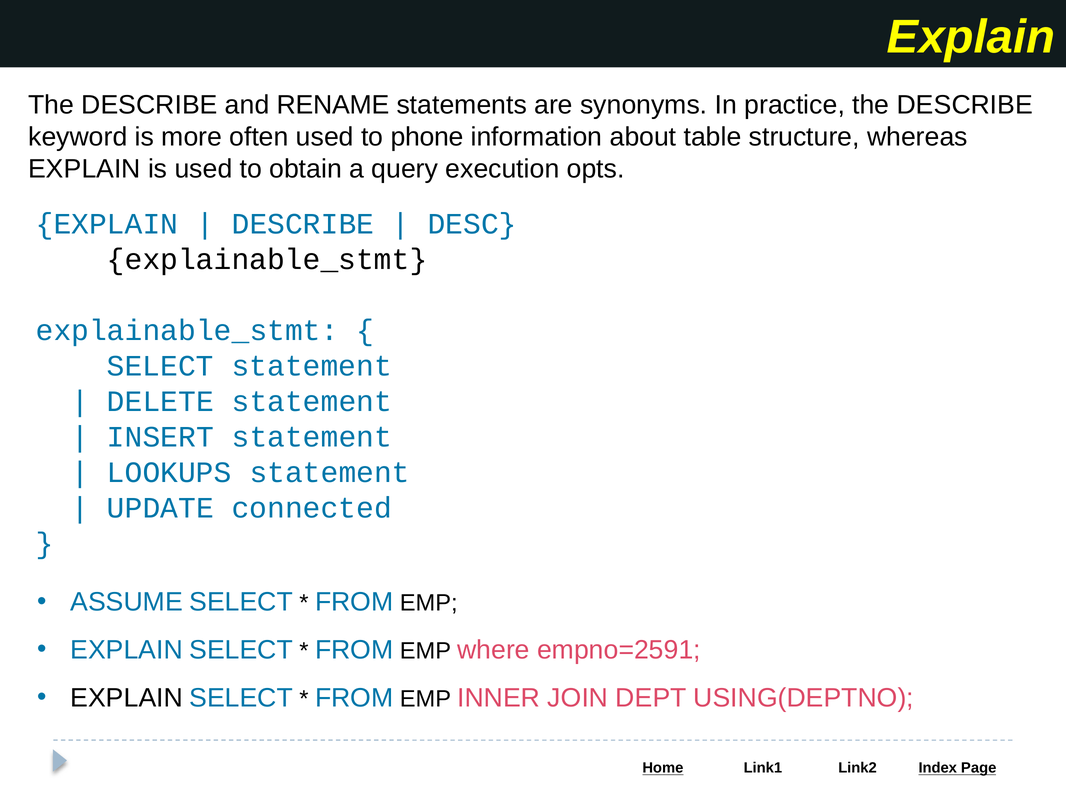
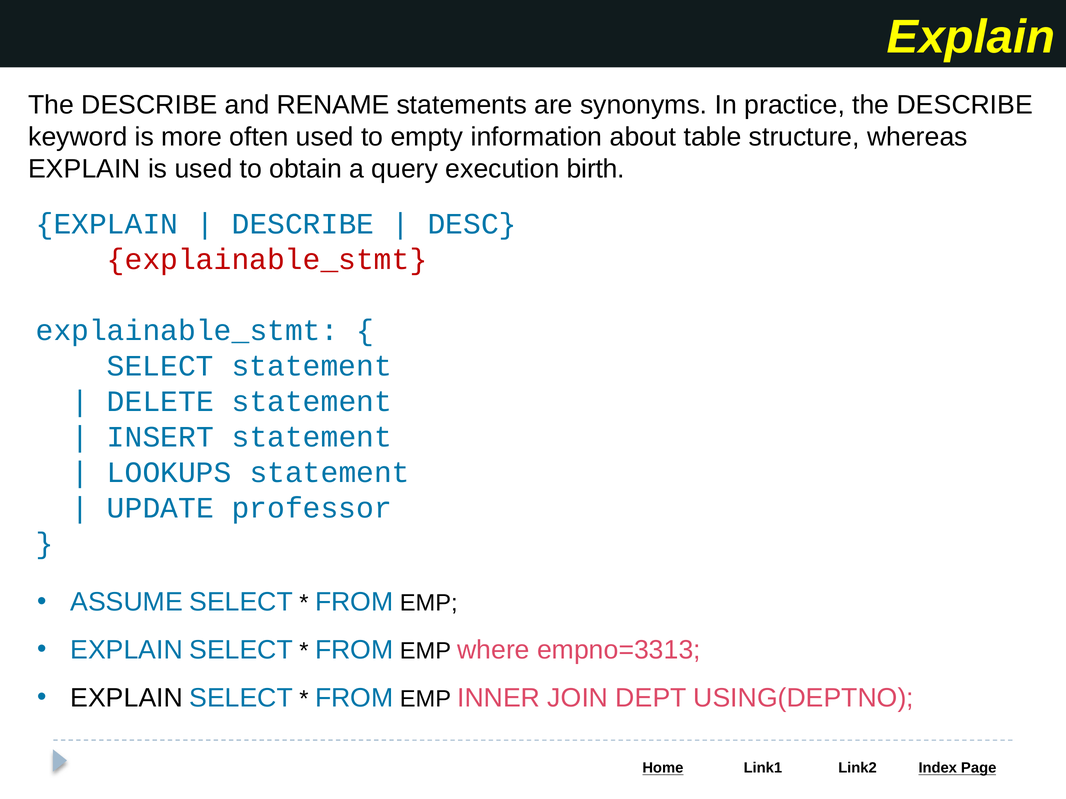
phone: phone -> empty (427, 137)
opts: opts -> birth (596, 169)
explainable_stmt colour: black -> red (267, 260)
connected: connected -> professor (312, 508)
empno=2591: empno=2591 -> empno=3313 (619, 651)
